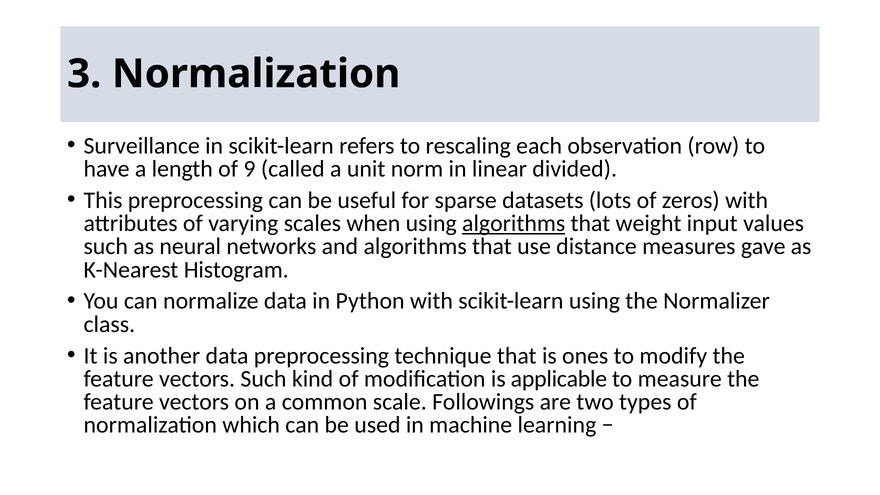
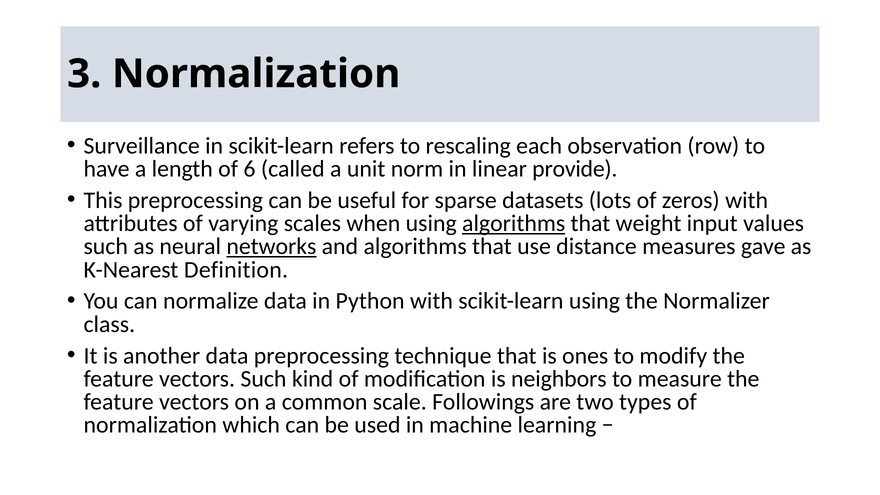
9: 9 -> 6 (250, 169)
divided: divided -> provide (575, 169)
networks underline: none -> present (271, 247)
Histogram: Histogram -> Definition (236, 270)
applicable: applicable -> neighbors (559, 379)
